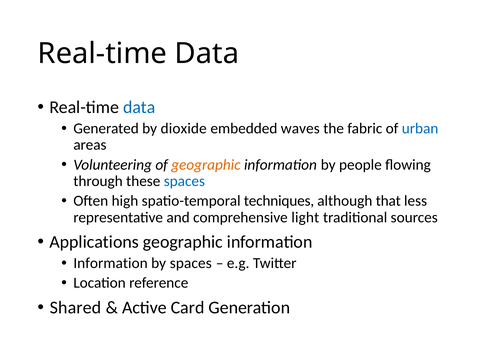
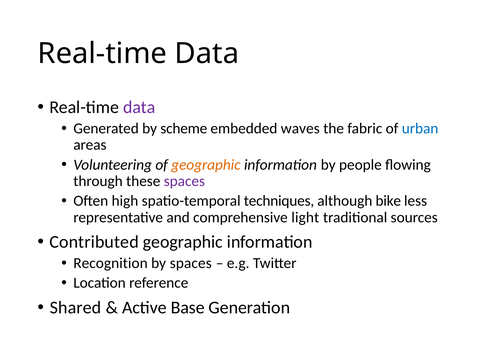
data colour: blue -> purple (139, 107)
dioxide: dioxide -> scheme (184, 128)
spaces colour: blue -> purple (184, 181)
that: that -> bike (388, 201)
Applications: Applications -> Contributed (94, 242)
Information: Information -> Recognition (111, 263)
Card: Card -> Base (188, 307)
